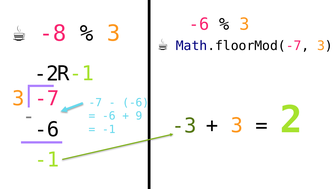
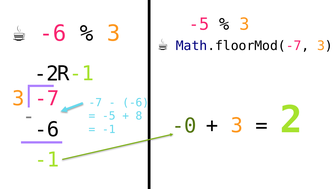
-8: -8 -> -6 (53, 33)
-6: -6 -> -5 (199, 24)
-6: -6 -> -5 (109, 116)
9: 9 -> 8 (139, 116)
-3: -3 -> -0 (184, 126)
